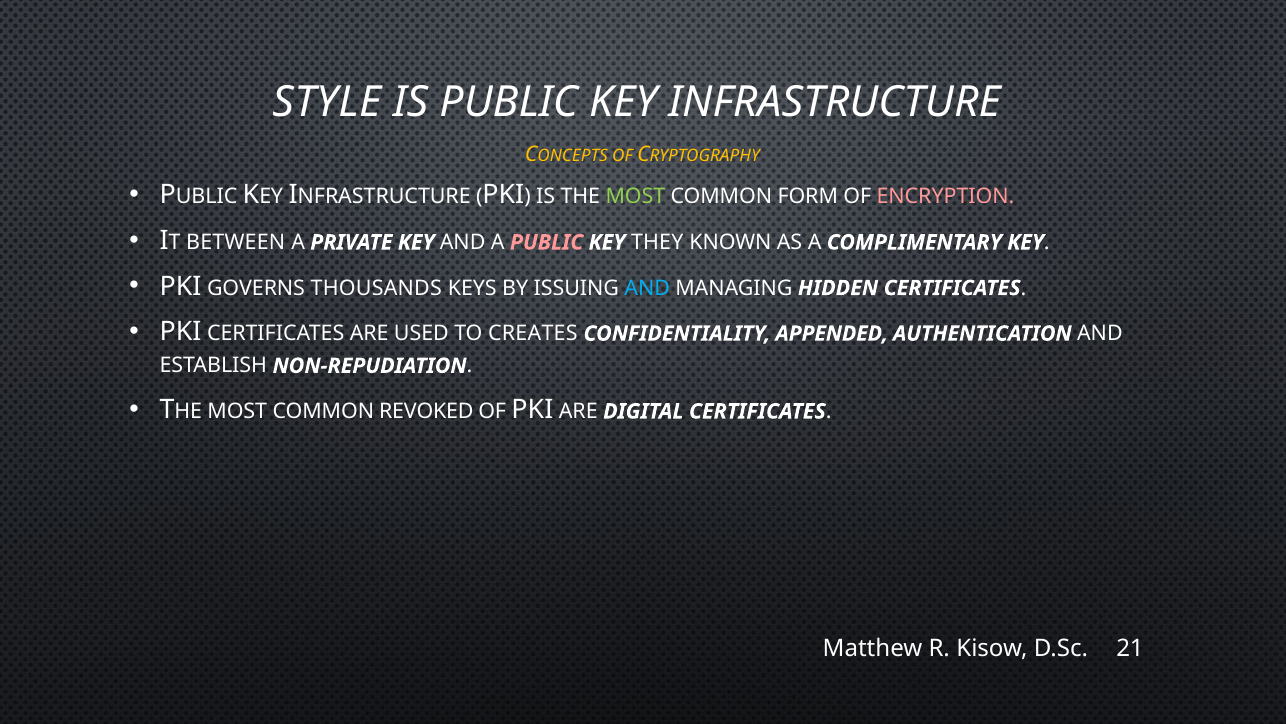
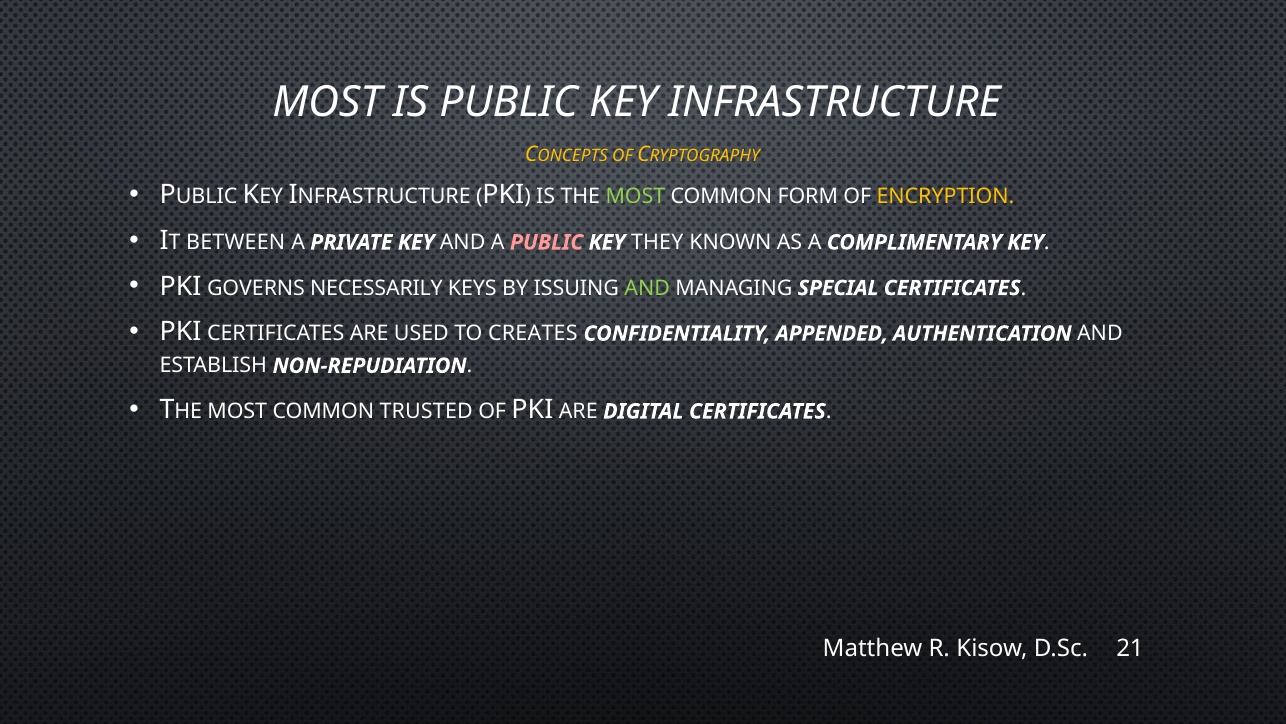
STYLE: STYLE -> MOST (327, 102)
ENCRYPTION colour: pink -> yellow (945, 197)
THOUSANDS: THOUSANDS -> NECESSARILY (376, 288)
AND colour: light blue -> light green (647, 288)
HIDDEN: HIDDEN -> SPECIAL (838, 288)
REVOKED: REVOKED -> TRUSTED (426, 411)
